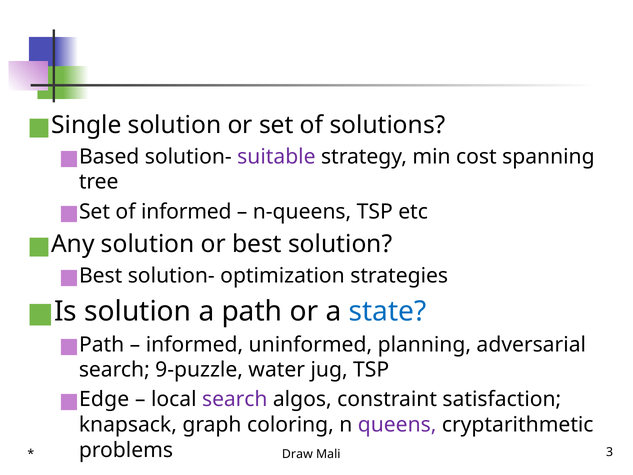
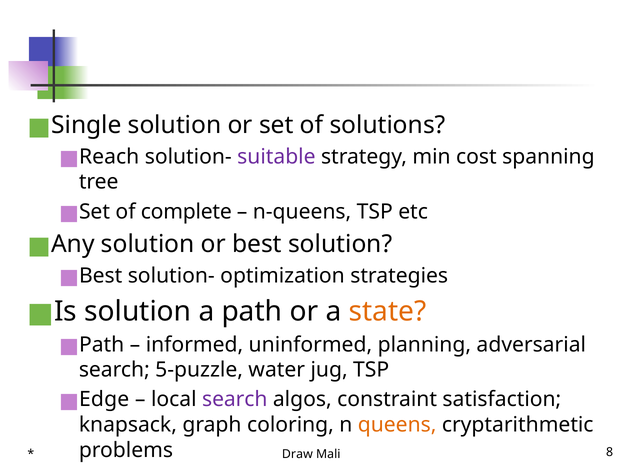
Based: Based -> Reach (109, 157)
of informed: informed -> complete (186, 211)
state colour: blue -> orange (388, 311)
9-puzzle: 9-puzzle -> 5-puzzle (199, 370)
queens colour: purple -> orange (397, 425)
3: 3 -> 8 (610, 452)
